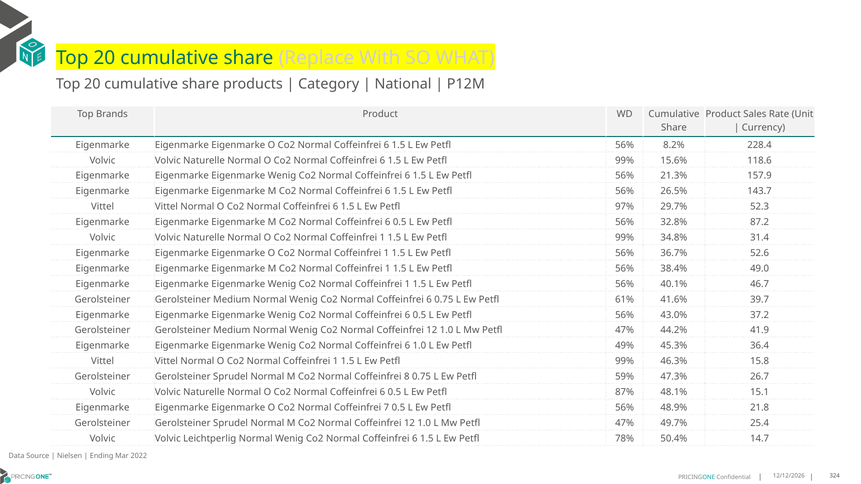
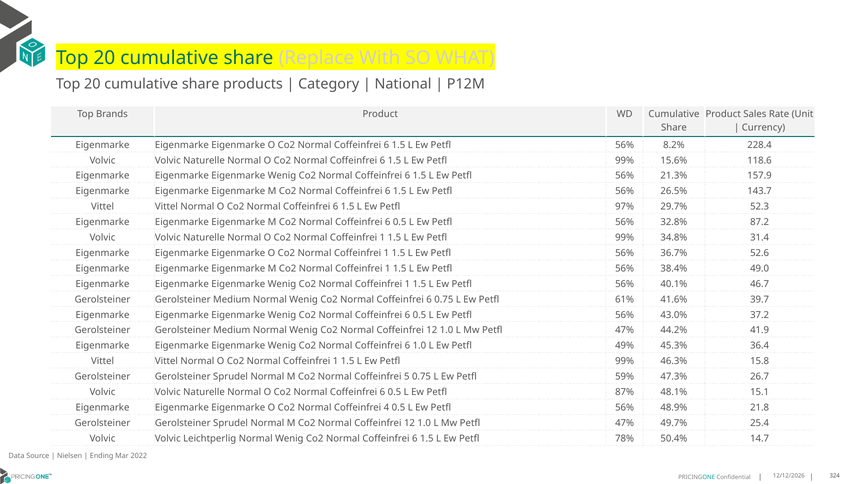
8: 8 -> 5 (407, 377)
7: 7 -> 4 (386, 408)
